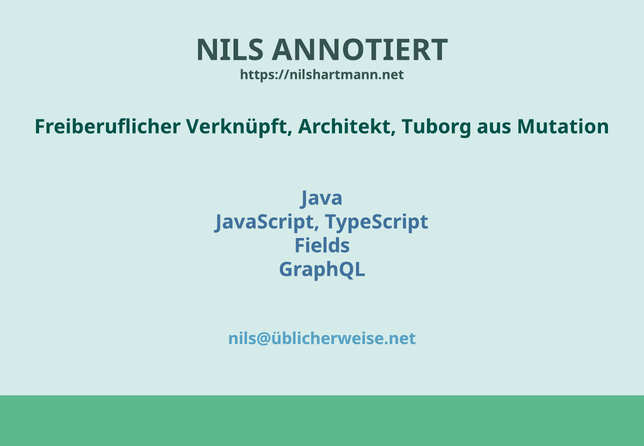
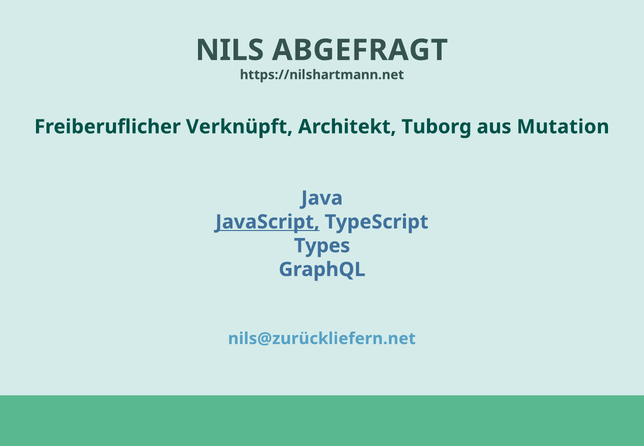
ANNOTIERT: ANNOTIERT -> ABGEFRAGT (360, 50)
JavaScript underline: none -> present (267, 222)
Fields: Fields -> Types (322, 246)
nils@üblicherweise.net: nils@üblicherweise.net -> nils@zurückliefern.net (322, 339)
